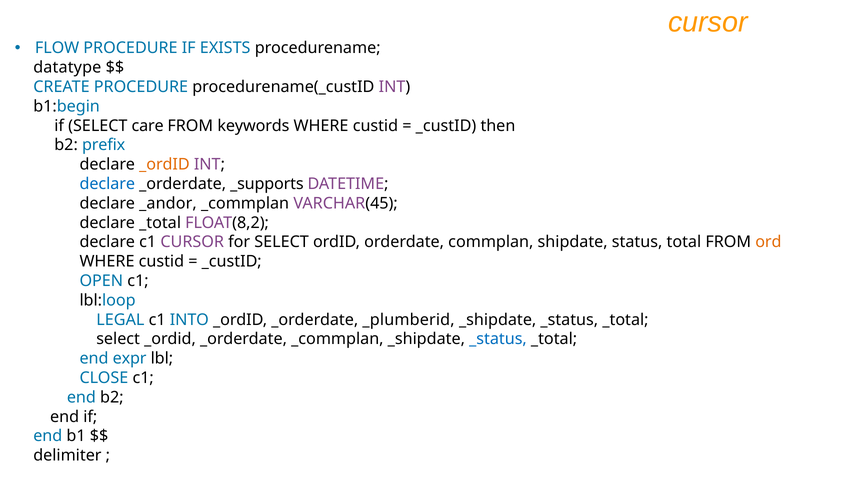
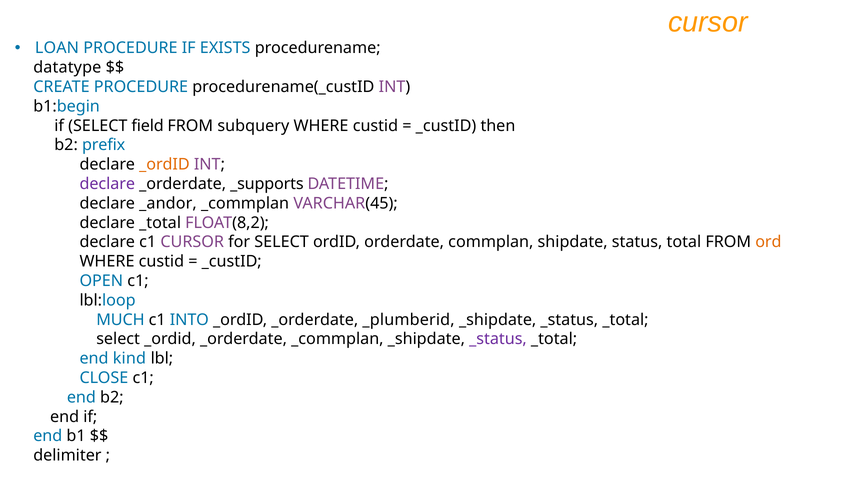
FLOW: FLOW -> LOAN (57, 48)
care: care -> field (148, 126)
keywords: keywords -> subquery (253, 126)
declare colour: blue -> purple (107, 184)
LEGAL: LEGAL -> MUCH (120, 320)
_status colour: blue -> purple (498, 339)
expr: expr -> kind (129, 358)
